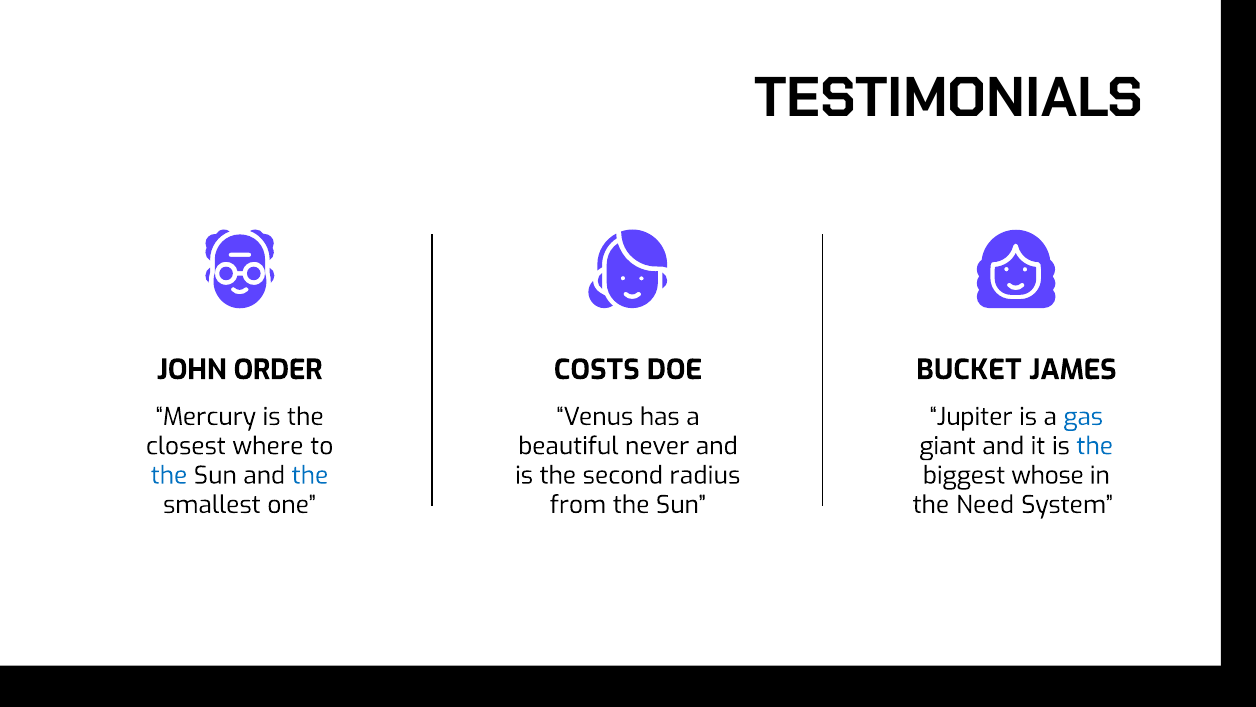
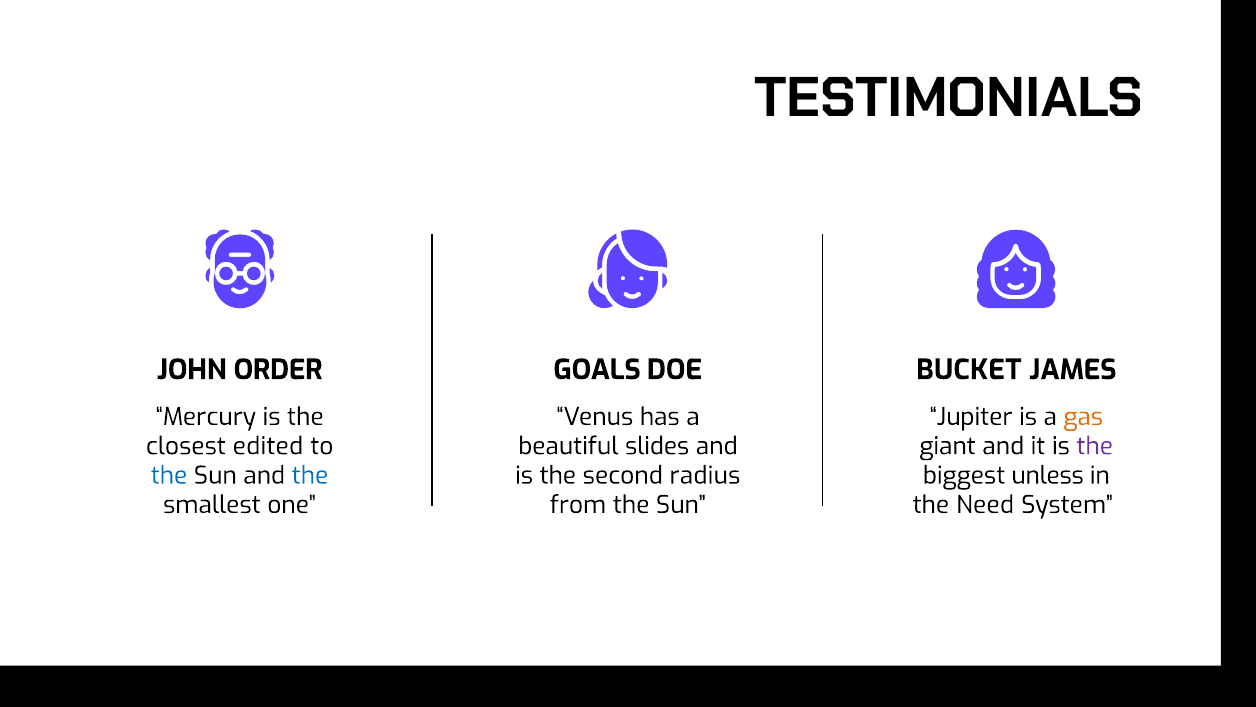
COSTS: COSTS -> GOALS (597, 370)
gas colour: blue -> orange (1083, 417)
where: where -> edited (268, 446)
never: never -> slides (657, 446)
the colour: blue -> purple (1095, 446)
whose: whose -> unless (1048, 475)
